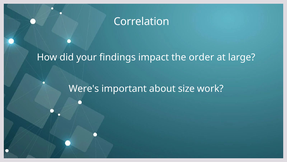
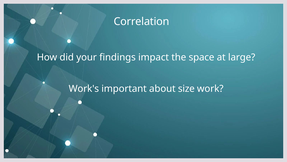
order: order -> space (201, 57)
Were's: Were's -> Work's (84, 88)
